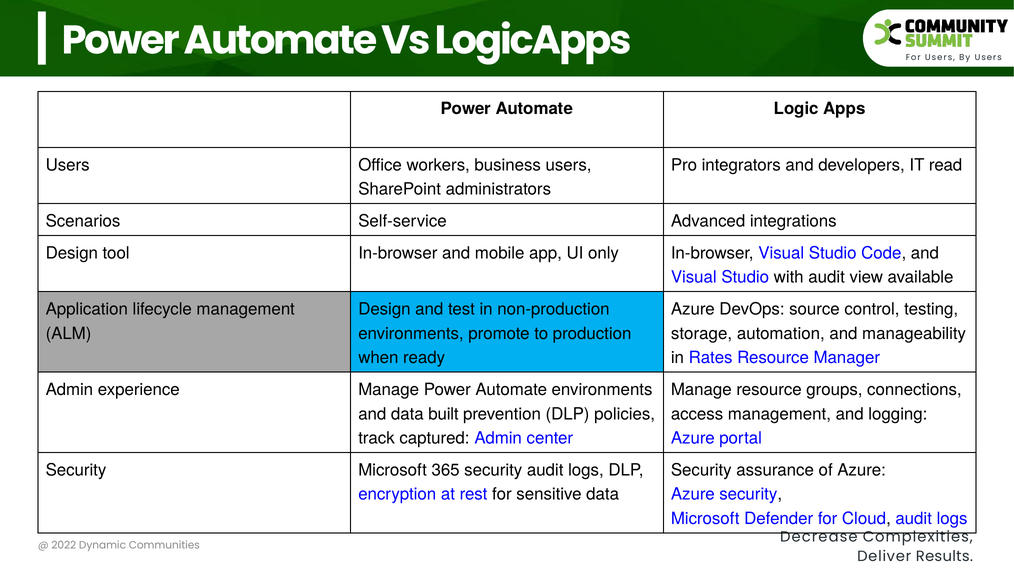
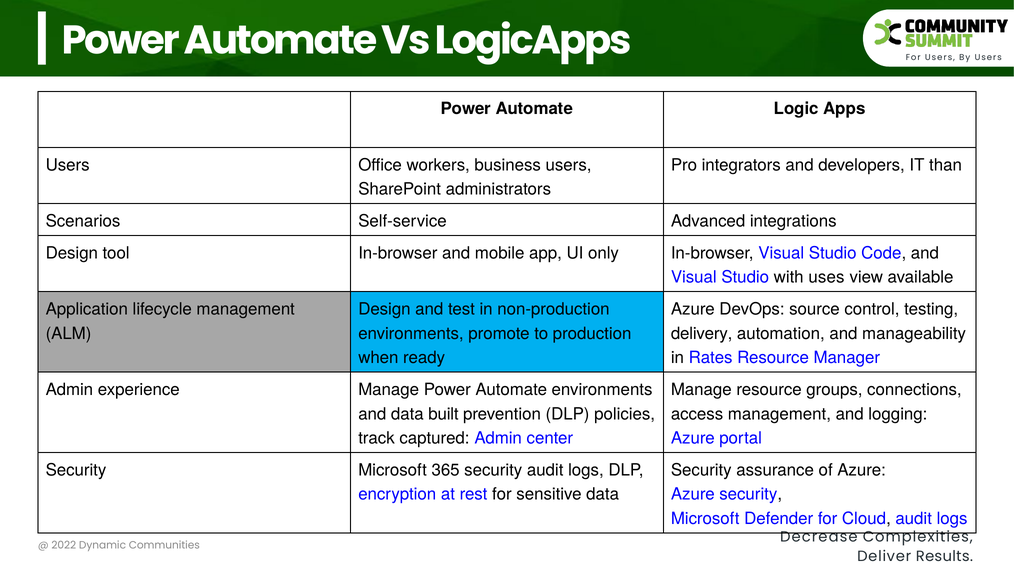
read: read -> than (945, 165)
with audit: audit -> uses (826, 277)
storage: storage -> delivery (702, 333)
